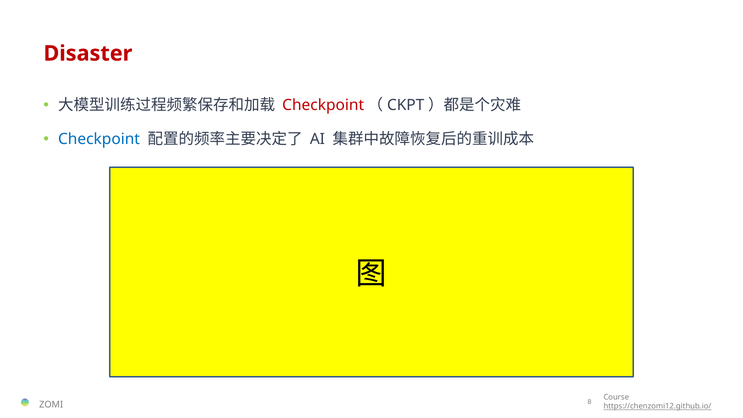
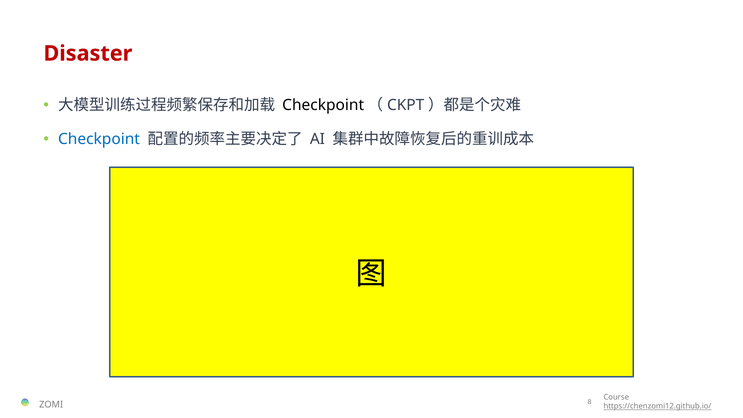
Checkpoint colour: red -> black (323, 105)
